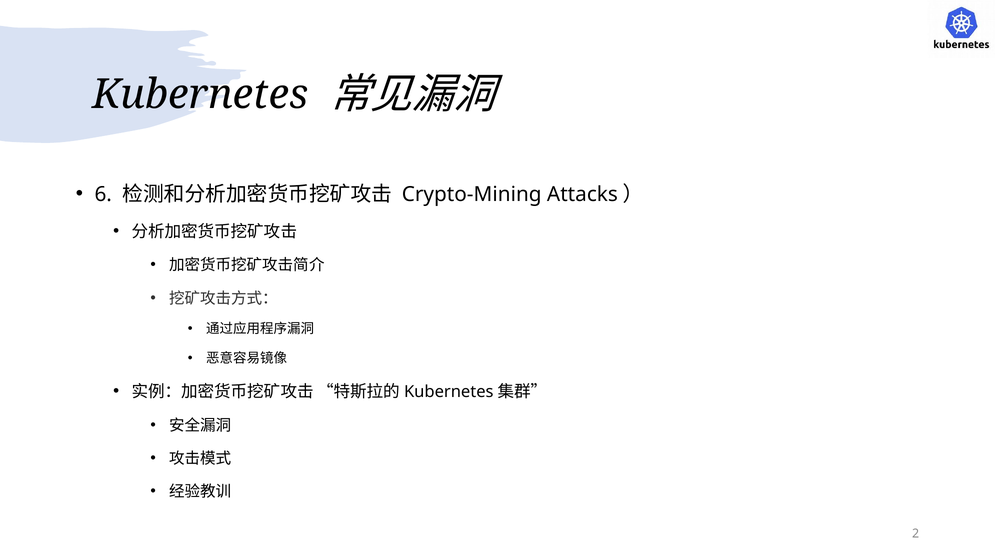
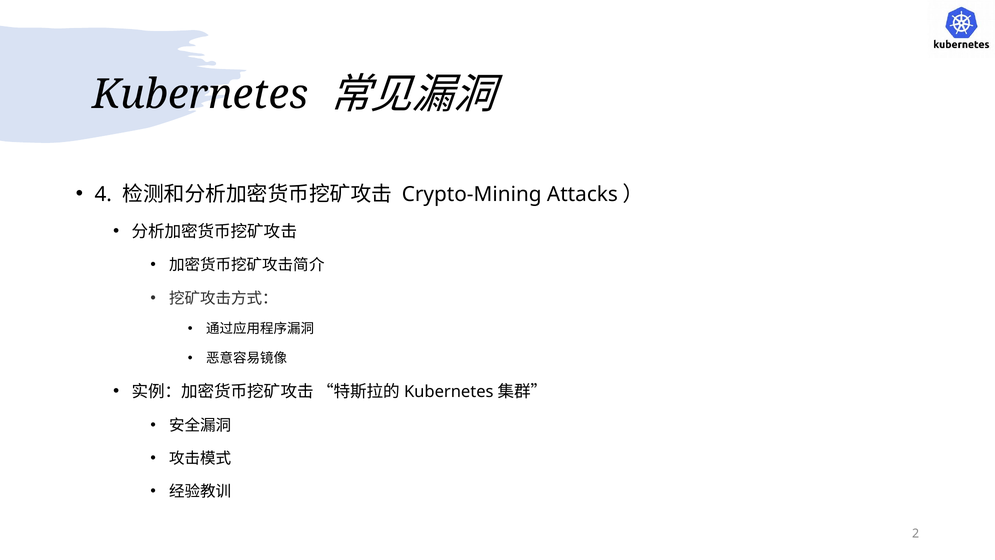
6: 6 -> 4 (103, 194)
